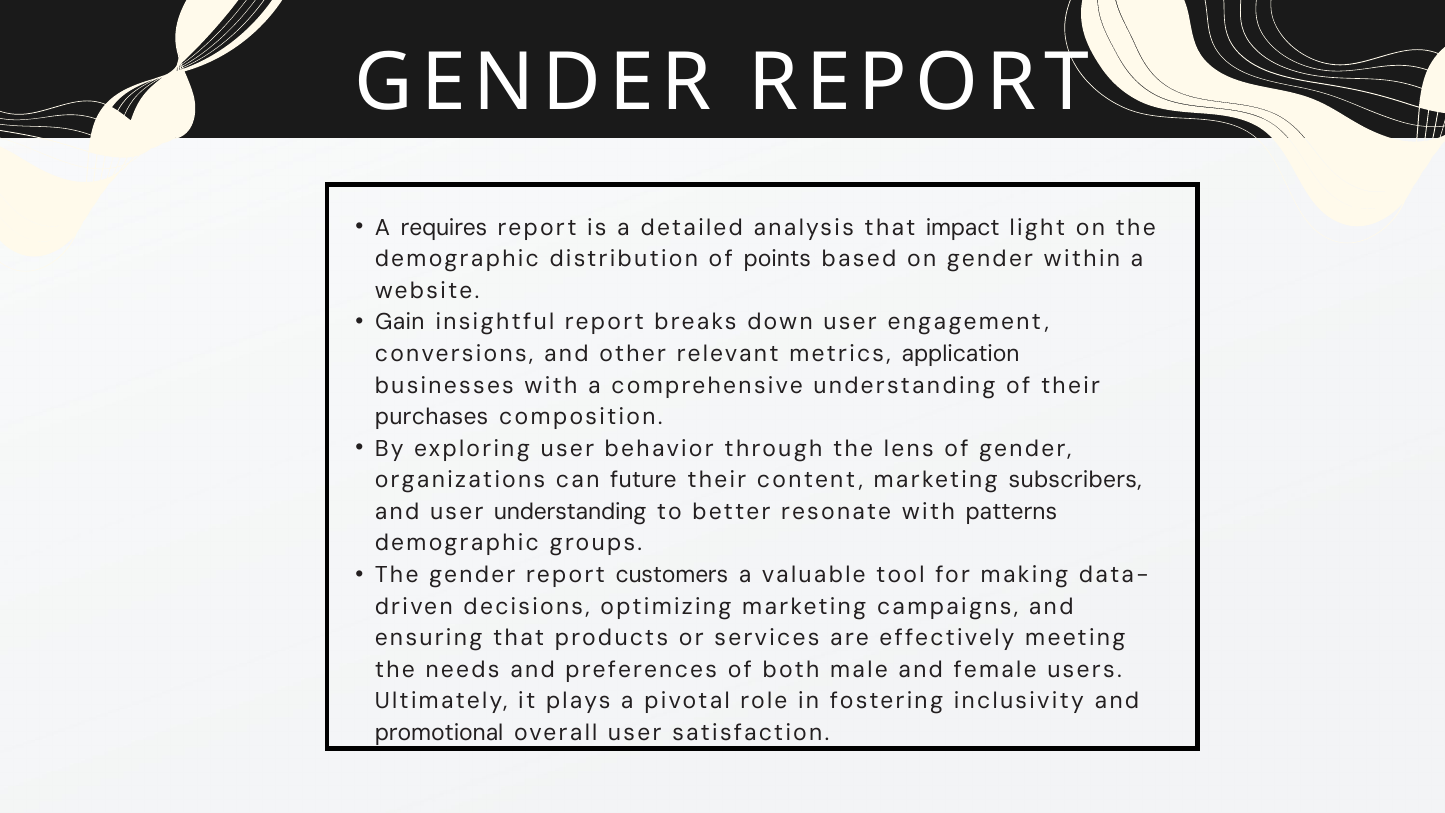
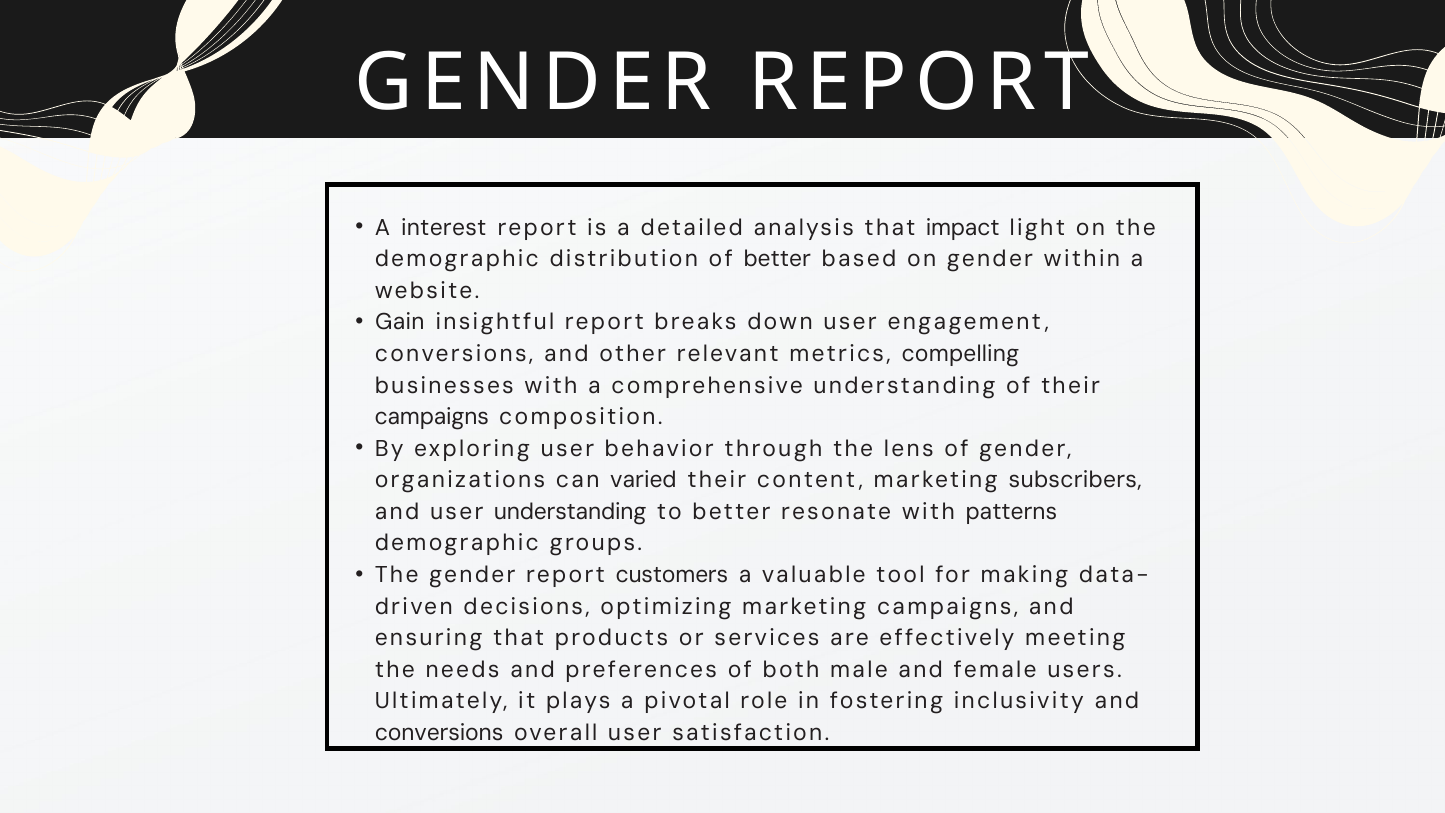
requires: requires -> interest (444, 228)
of points: points -> better (777, 259)
application: application -> compelling (960, 354)
purchases: purchases -> campaigns (432, 417)
future: future -> varied (643, 480)
promotional: promotional -> conversions (439, 733)
